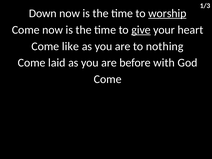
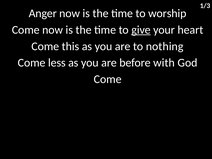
Down: Down -> Anger (43, 13)
worship underline: present -> none (167, 13)
like: like -> this (71, 46)
laid: laid -> less (57, 63)
